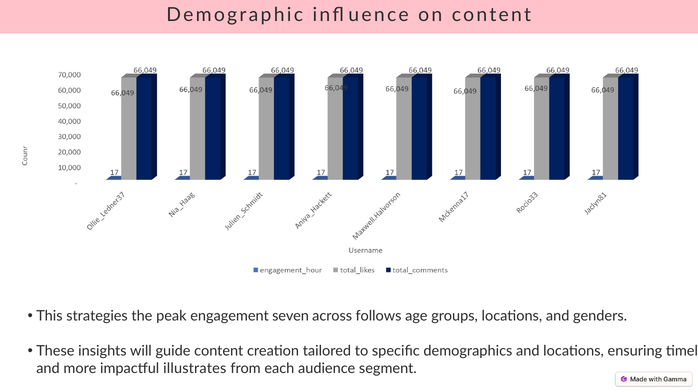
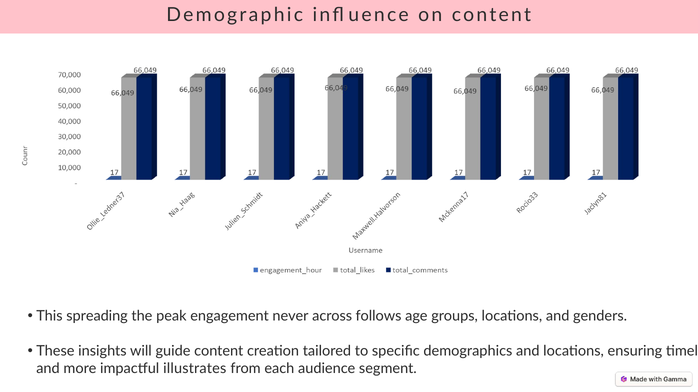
strategies: strategies -> spreading (97, 317)
seven: seven -> never (291, 317)
